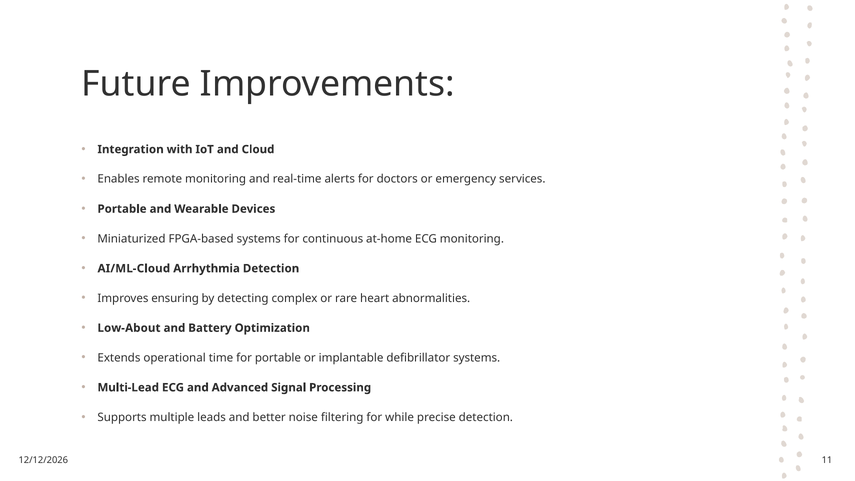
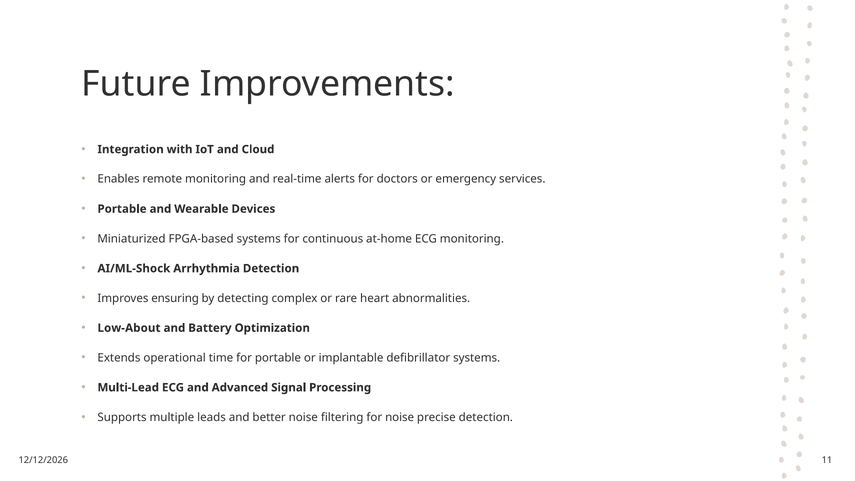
AI/ML-Cloud: AI/ML-Cloud -> AI/ML-Shock (134, 268)
for while: while -> noise (400, 417)
